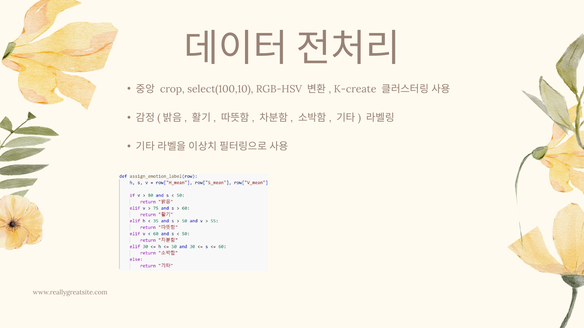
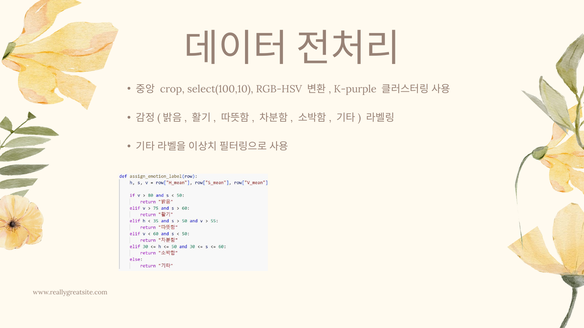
K-create: K-create -> K-purple (355, 89)
